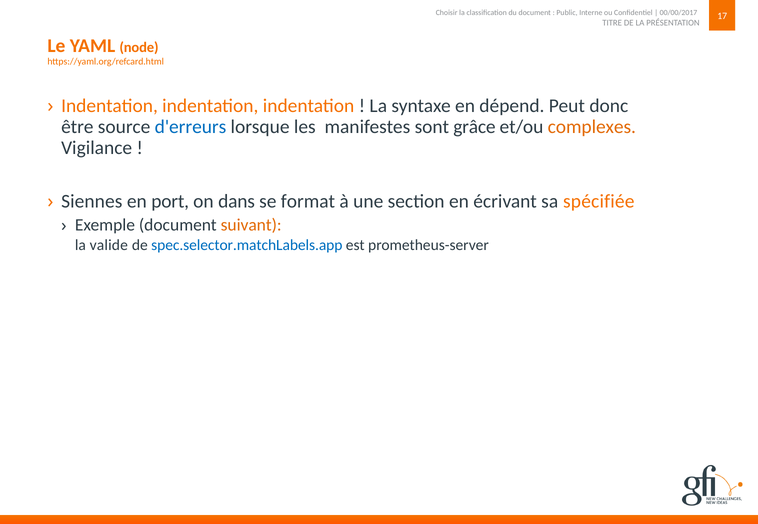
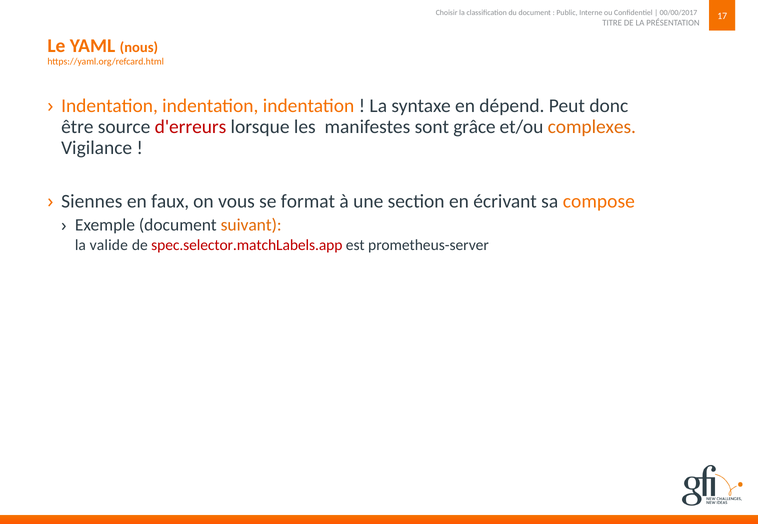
node: node -> nous (139, 48)
d'erreurs colour: blue -> red (190, 127)
port: port -> faux (170, 202)
dans: dans -> vous (236, 202)
spécifiée: spécifiée -> compose (599, 202)
spec.selector.matchLabels.app colour: blue -> red (247, 245)
